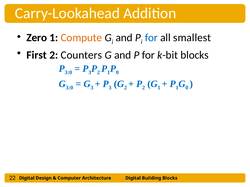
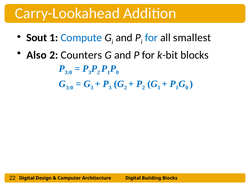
Zero: Zero -> Sout (37, 38)
Compute colour: orange -> blue (81, 38)
First: First -> Also (37, 55)
